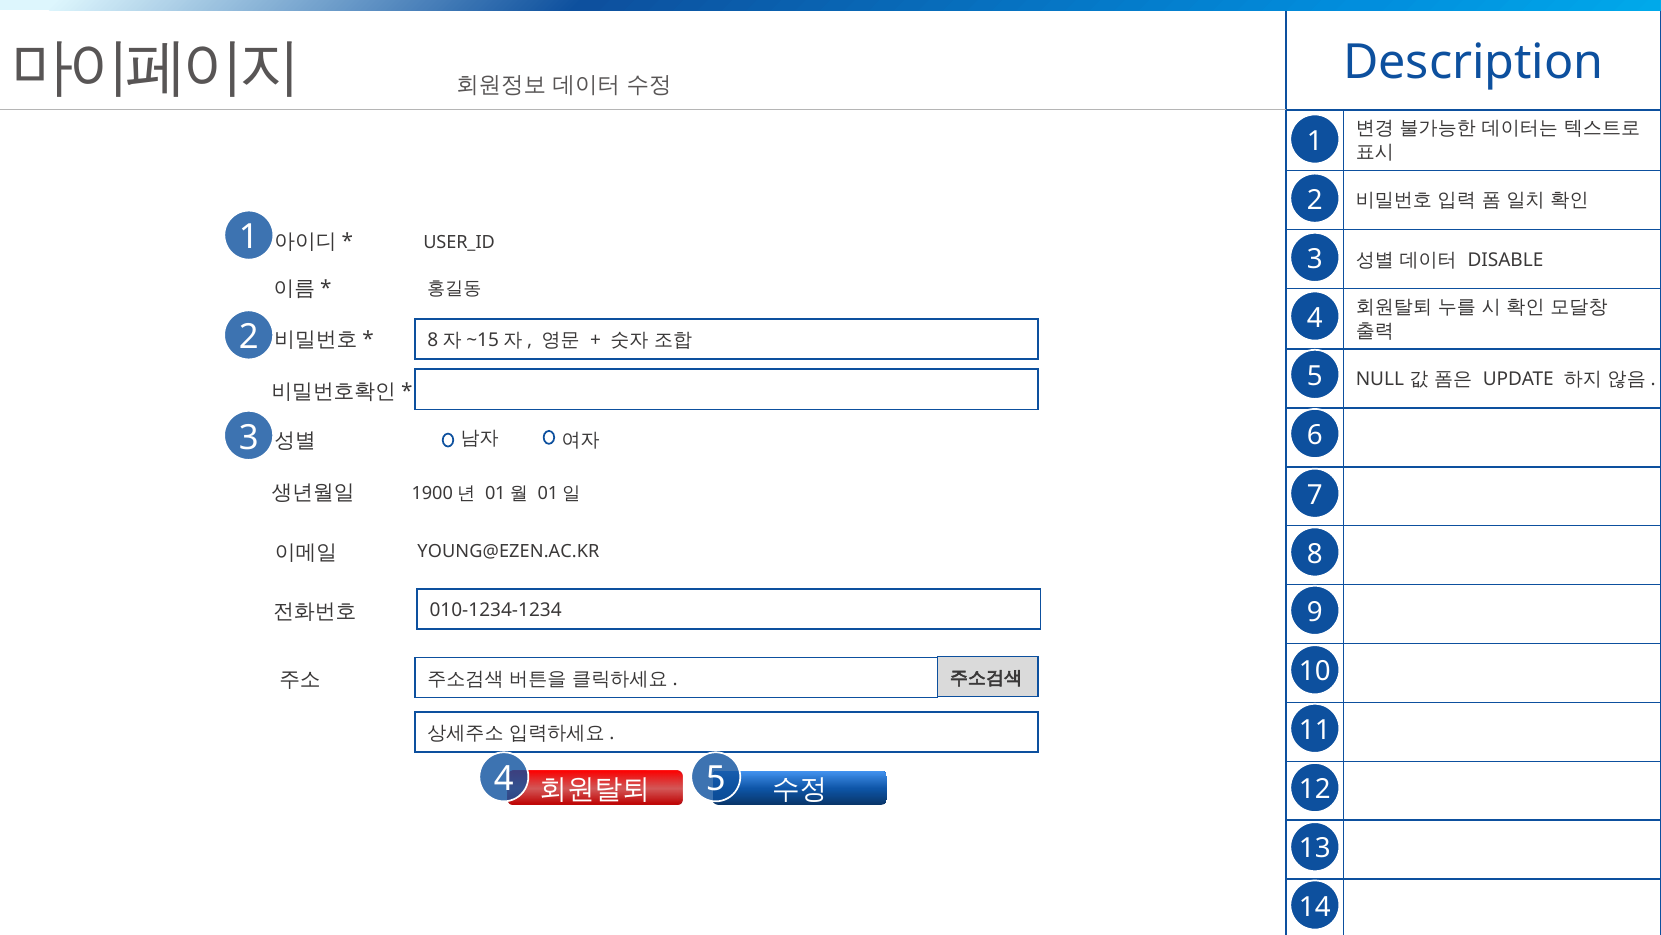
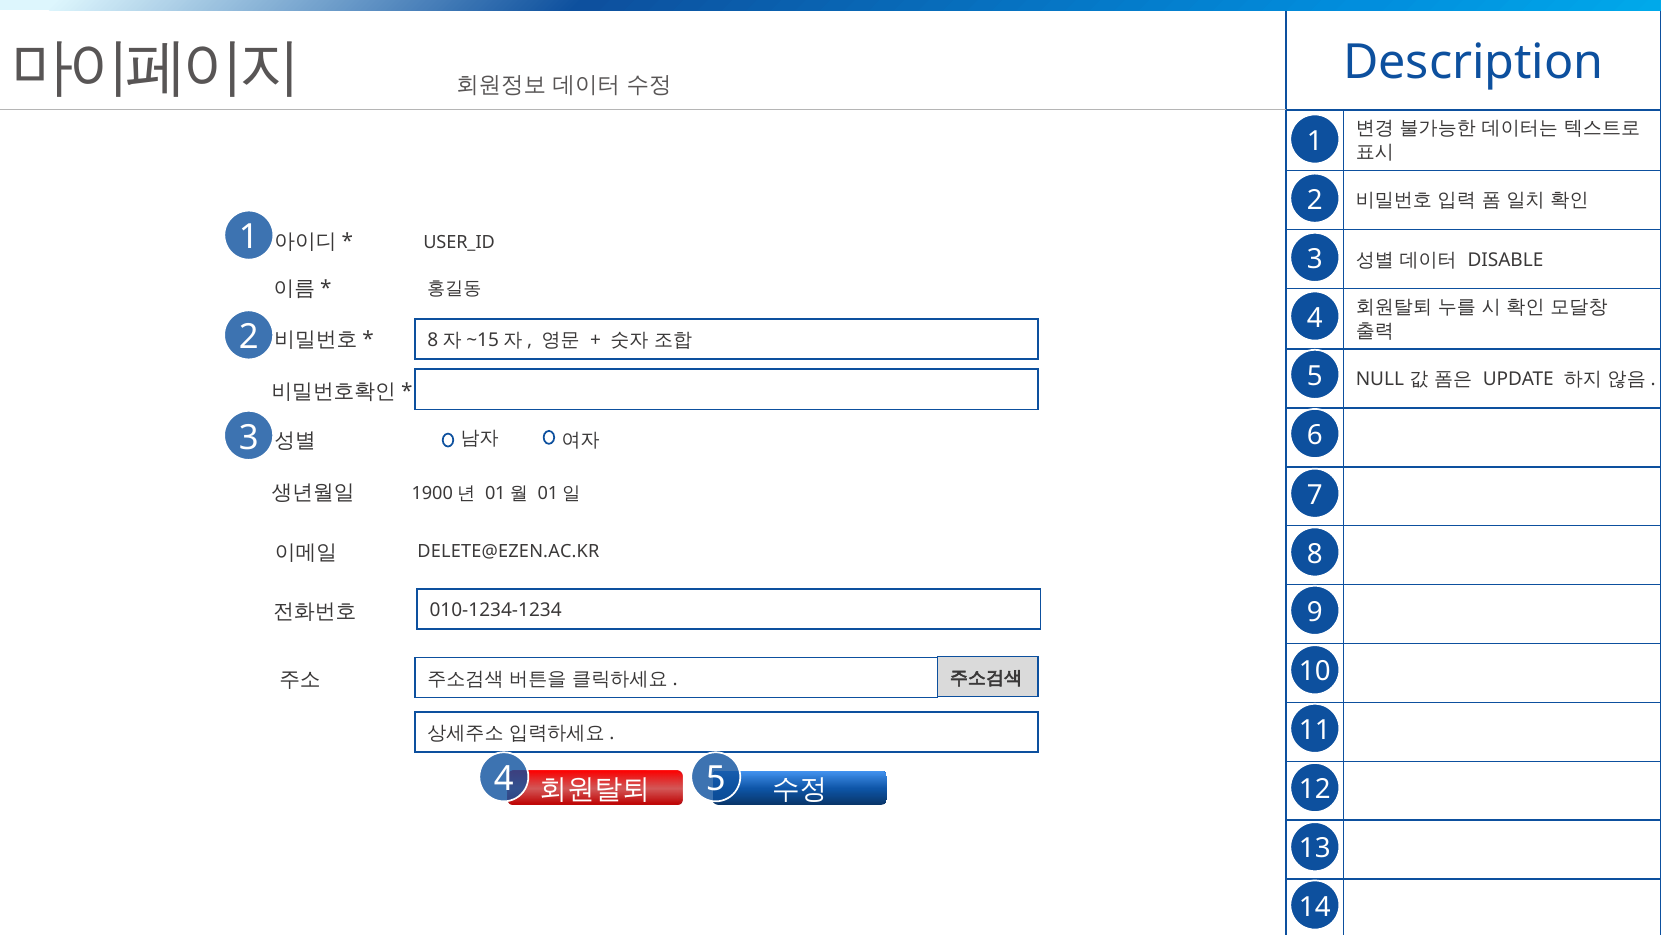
YOUNG@EZEN.AC.KR: YOUNG@EZEN.AC.KR -> DELETE@EZEN.AC.KR (508, 551)
